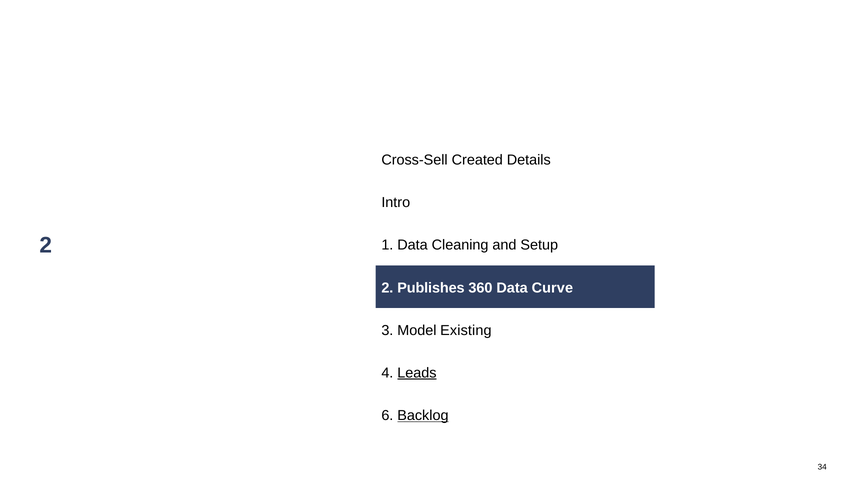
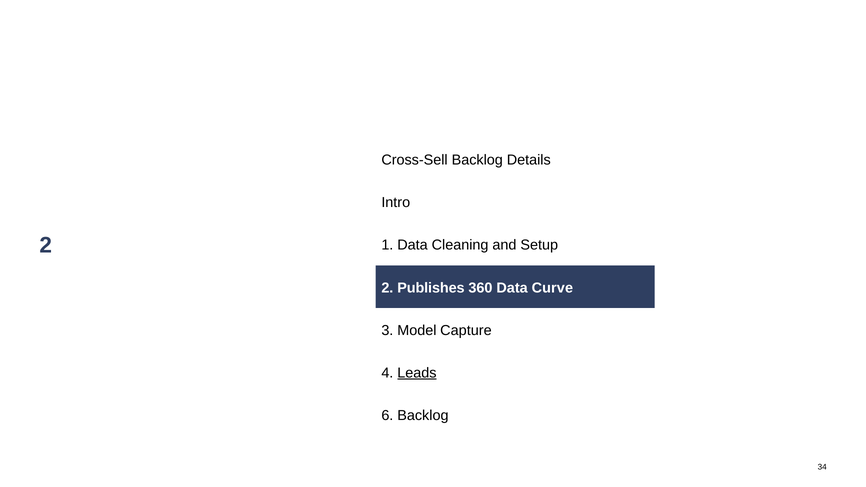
Created: Created -> Backlog (477, 160)
Existing: Existing -> Capture (466, 330)
Backlog underline: present -> none (423, 416)
